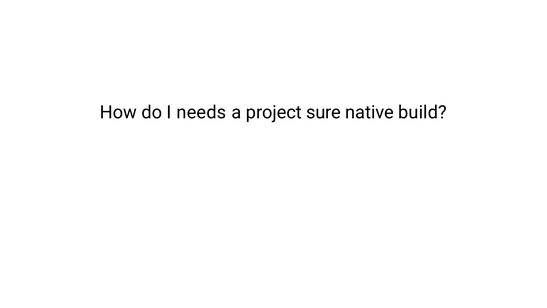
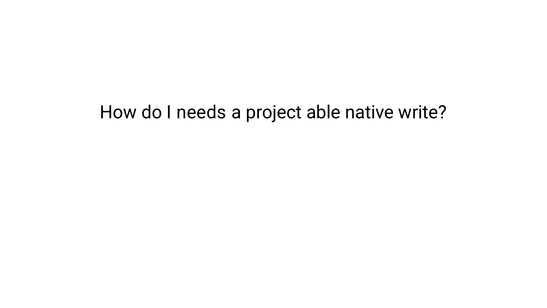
sure: sure -> able (324, 112)
build: build -> write (423, 112)
